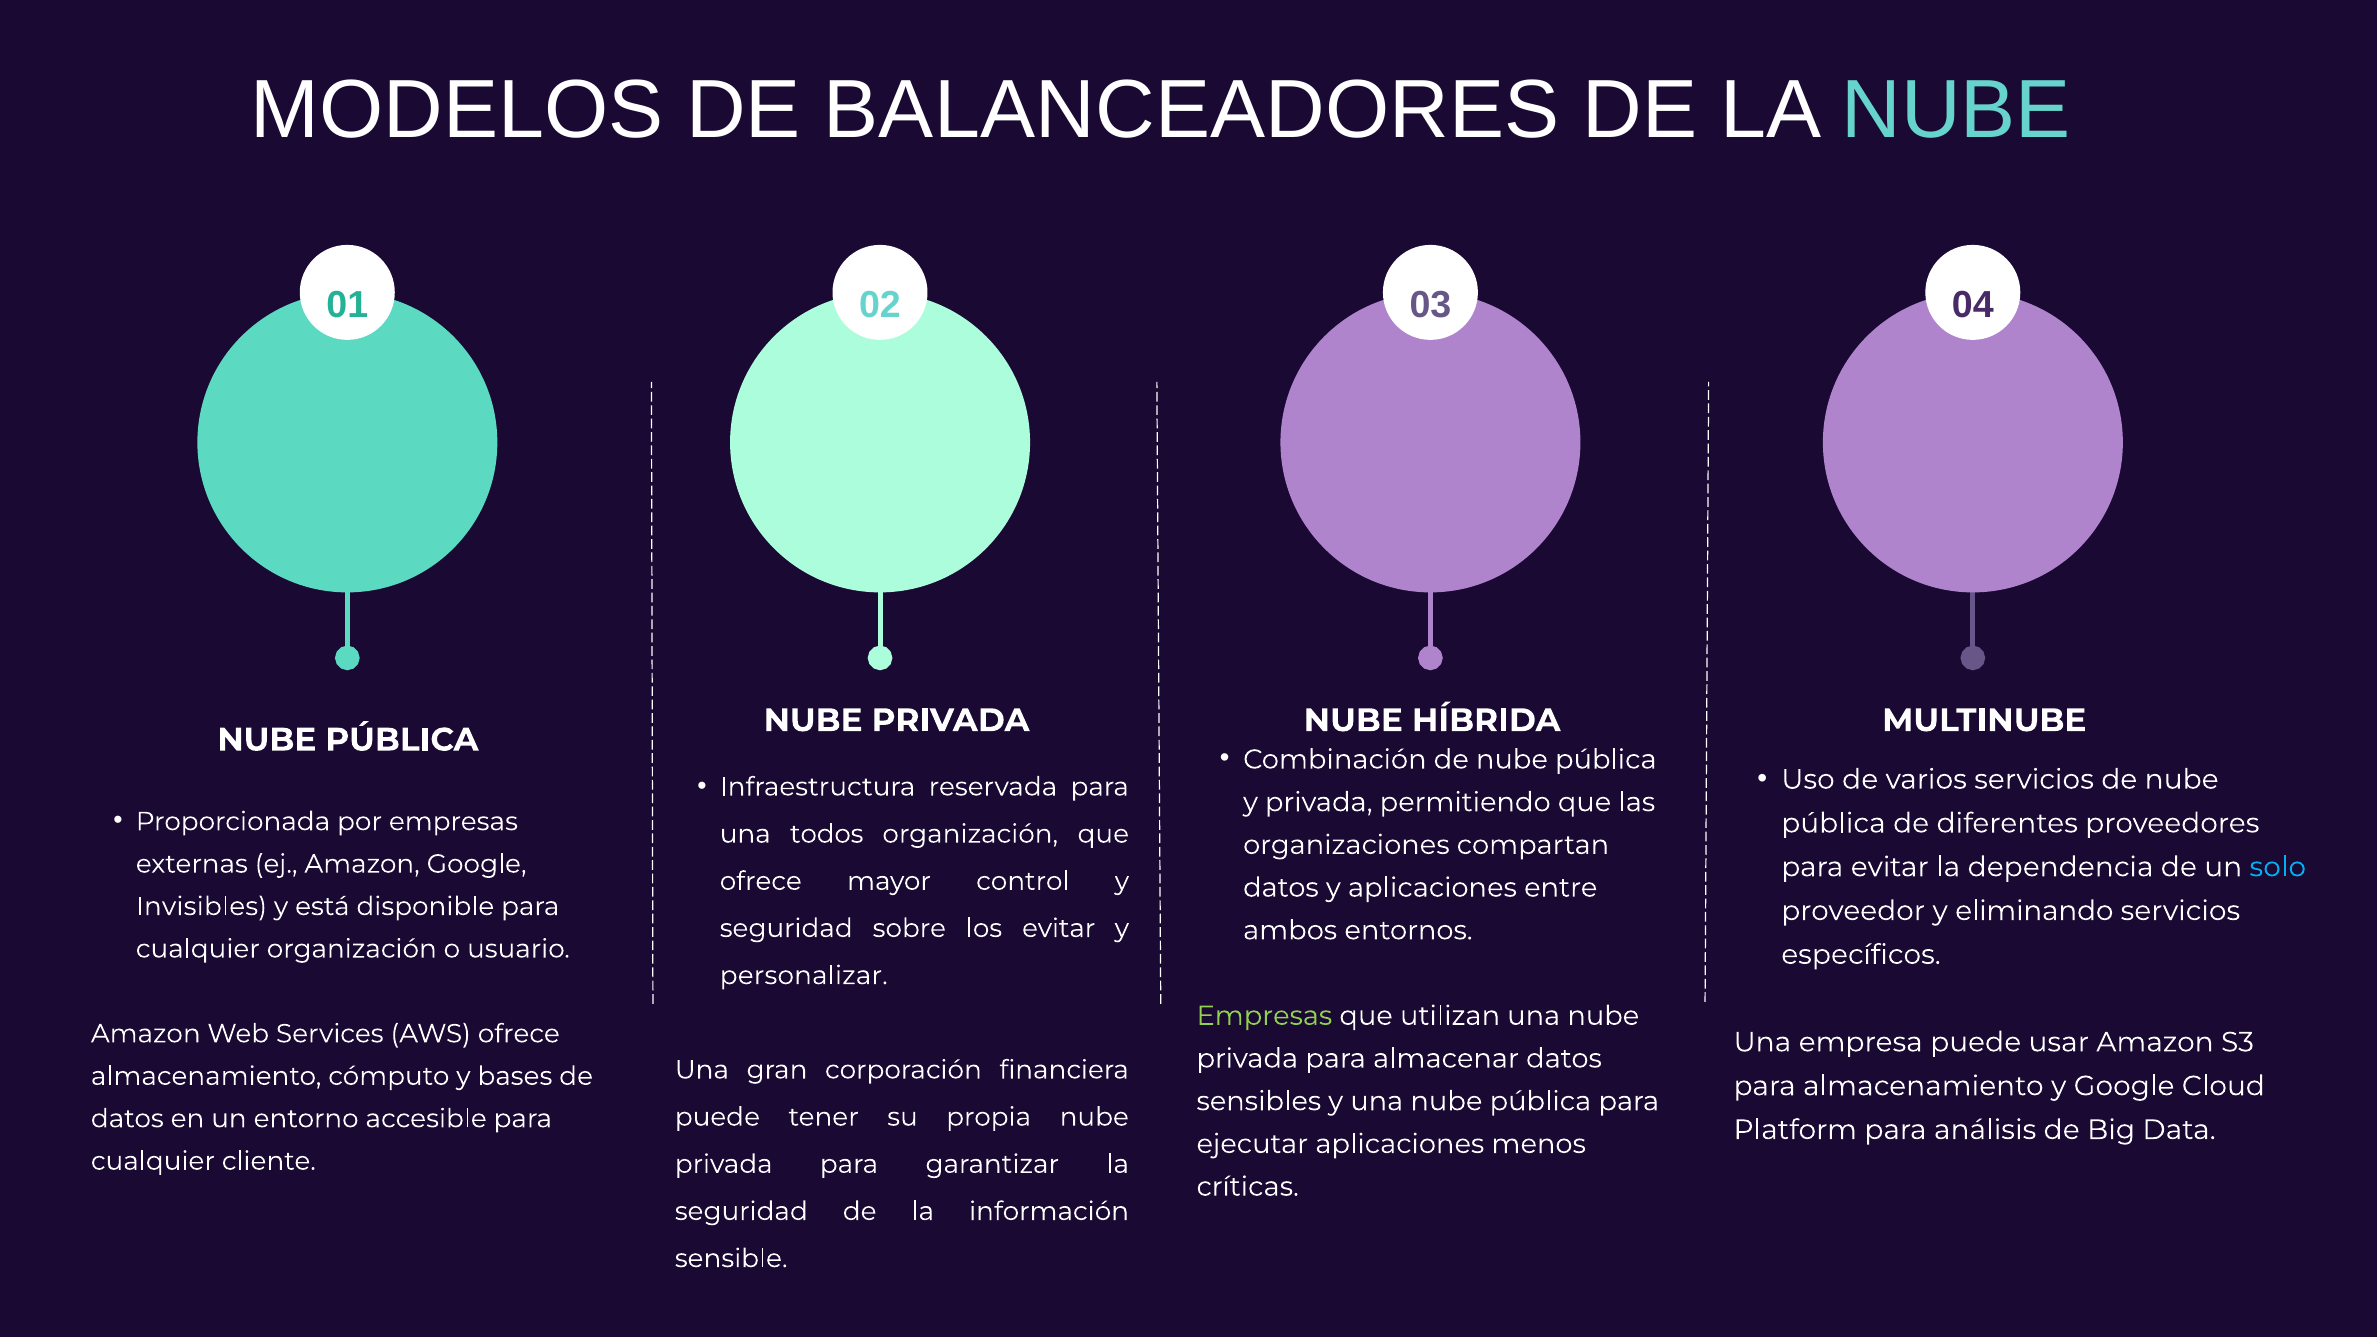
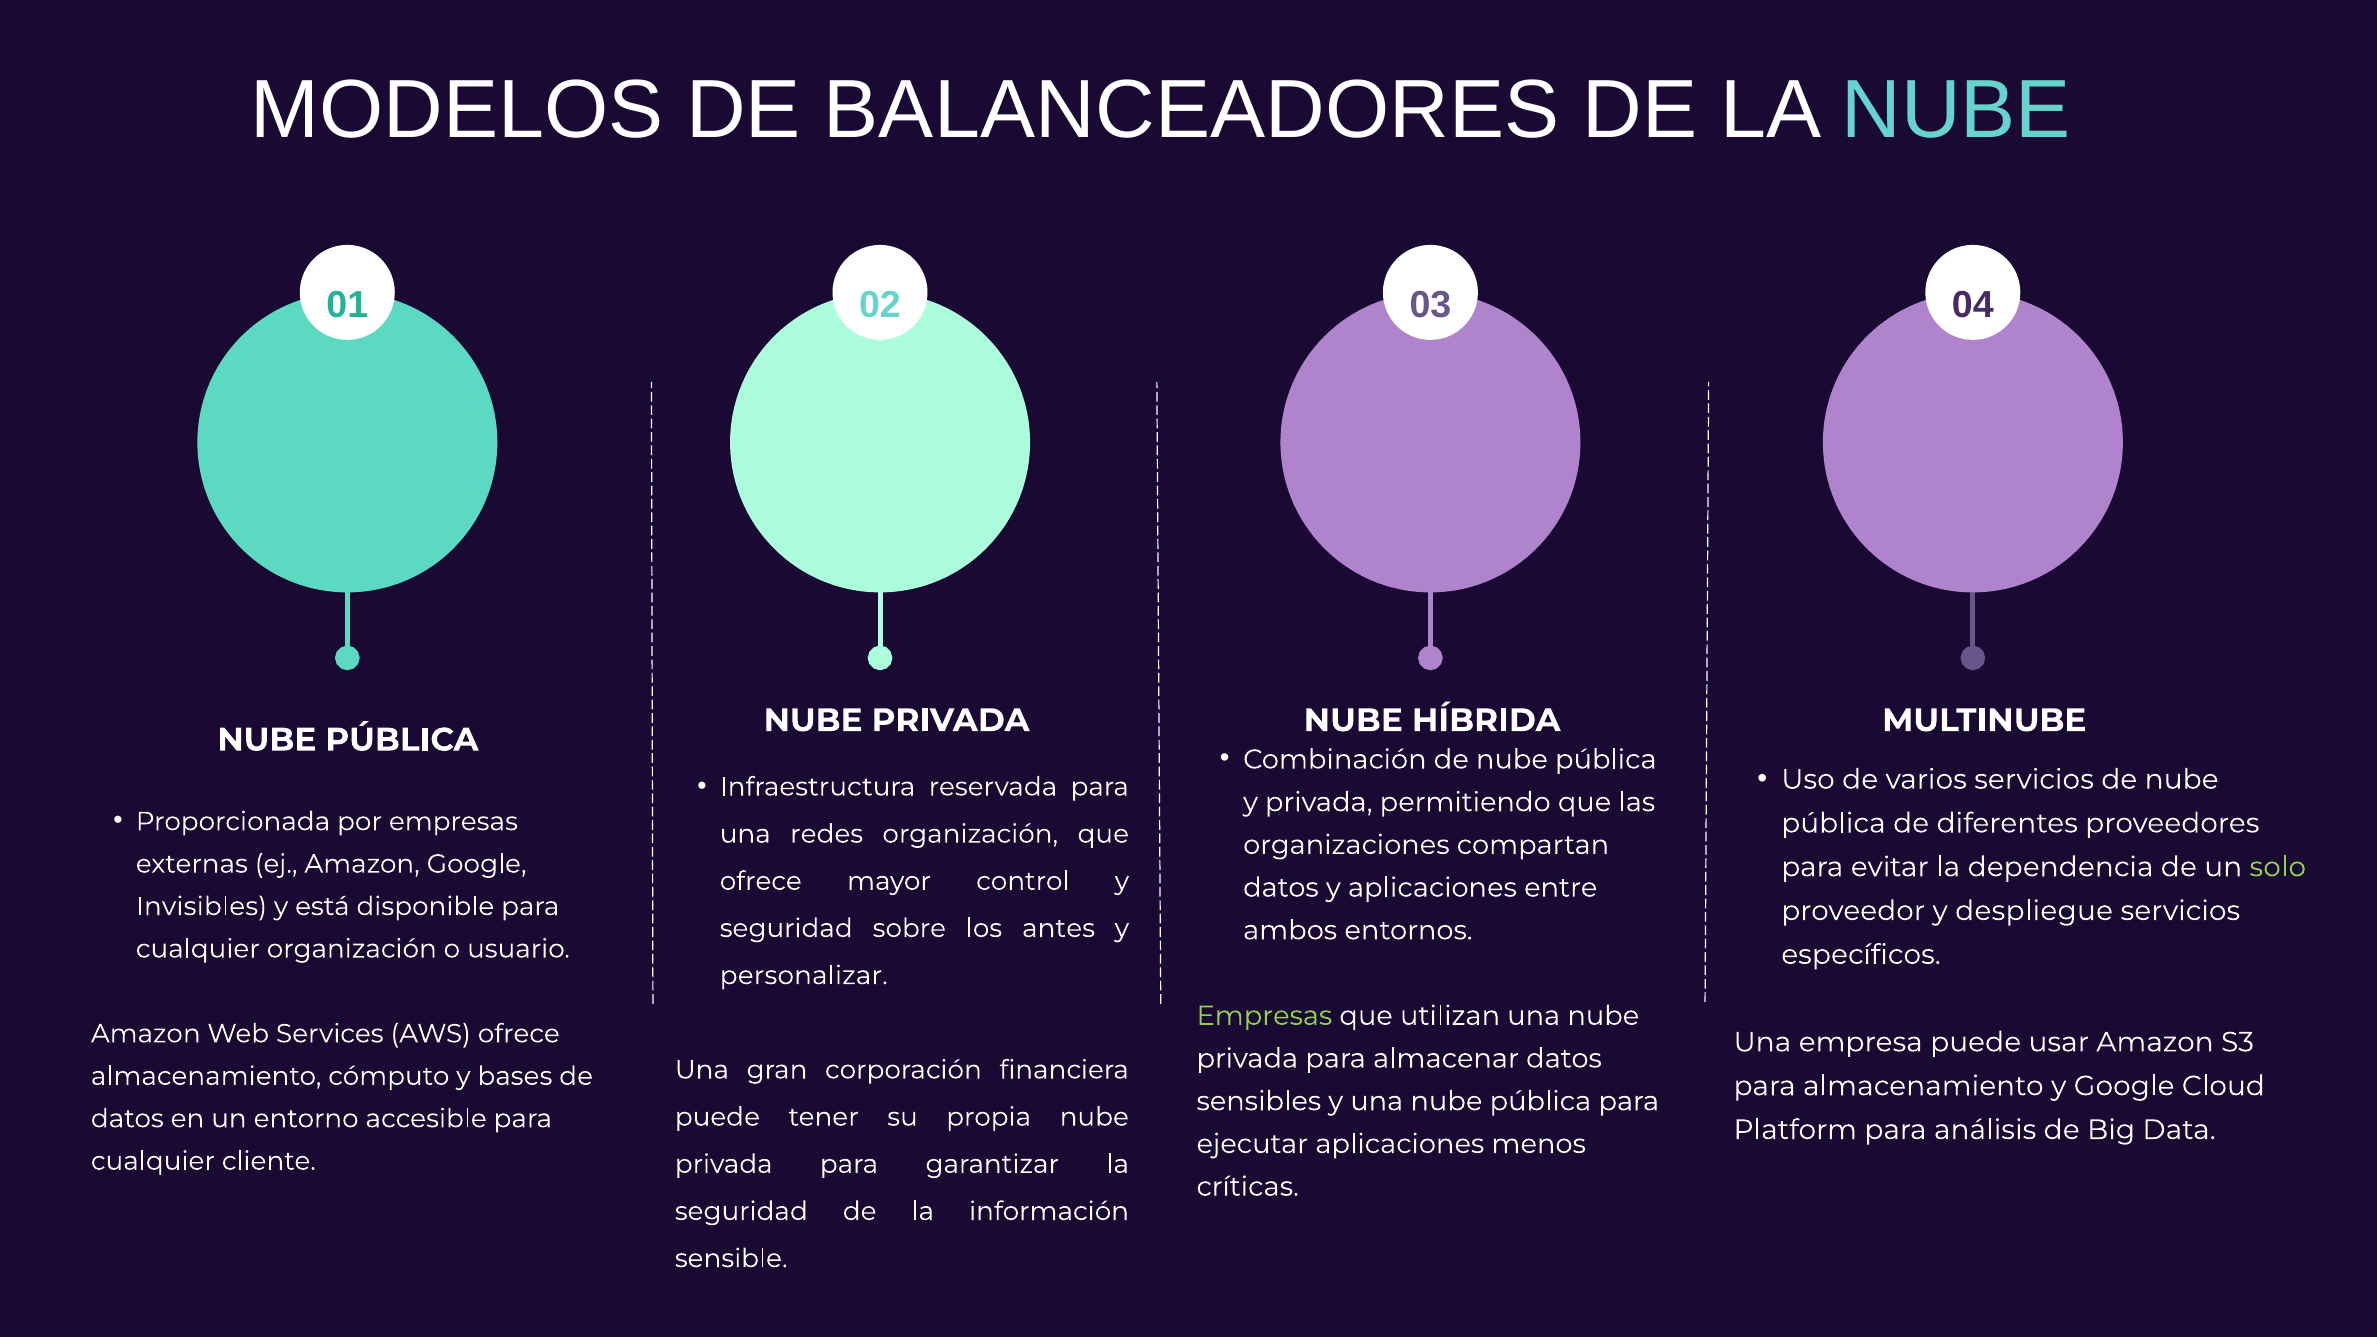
todos: todos -> redes (827, 834)
solo colour: light blue -> light green (2278, 867)
eliminando: eliminando -> despliegue (2034, 911)
los evitar: evitar -> antes (1059, 928)
